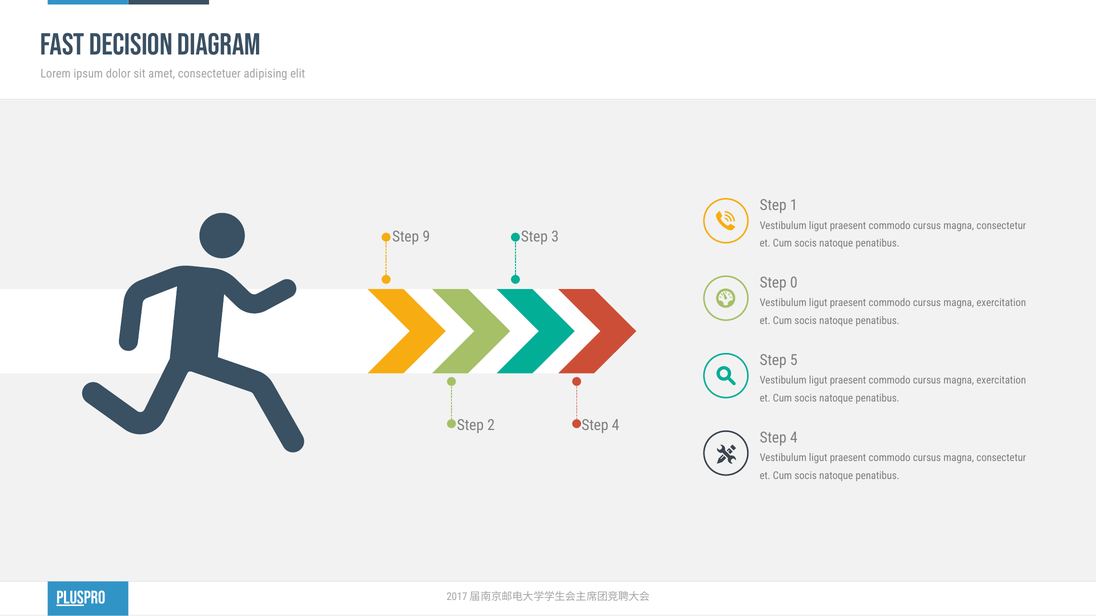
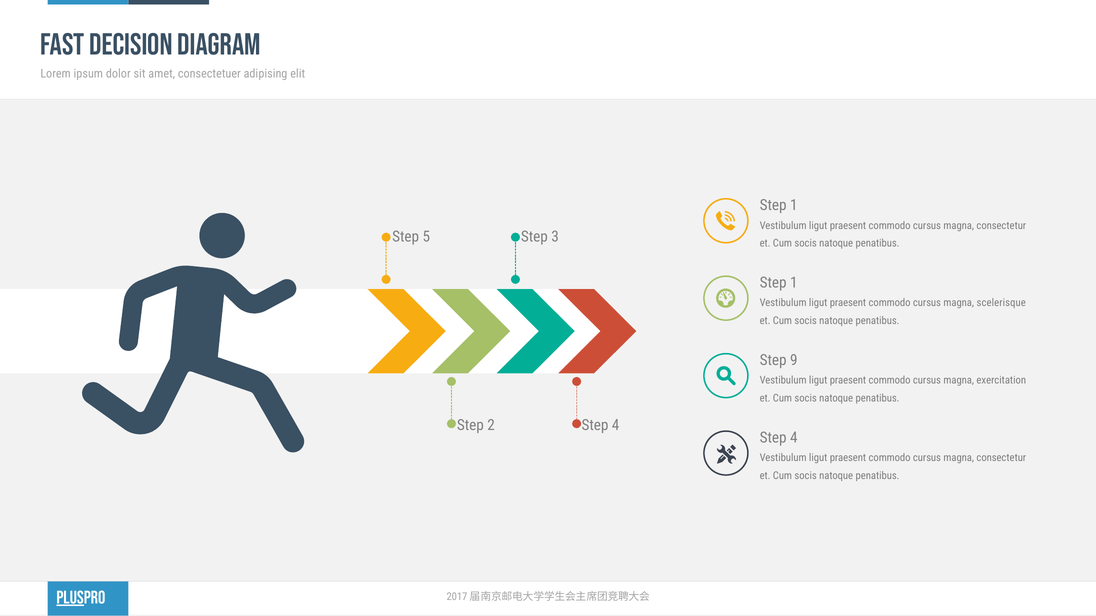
9: 9 -> 5 (426, 237)
0: 0 -> 1 (794, 283)
exercitation: exercitation -> scelerisque (1001, 303)
5: 5 -> 9 (794, 361)
